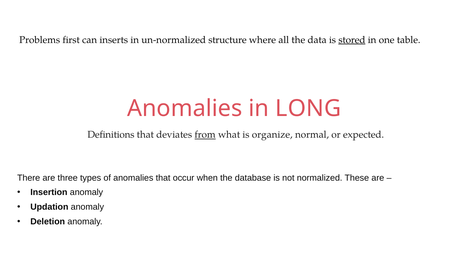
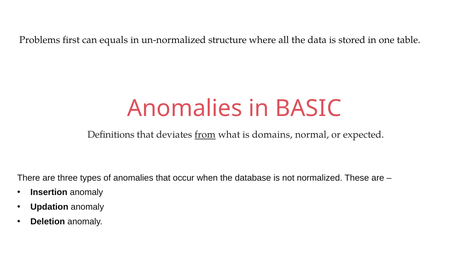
inserts: inserts -> equals (114, 40)
stored underline: present -> none (352, 40)
LONG: LONG -> BASIC (308, 108)
organize: organize -> domains (272, 135)
